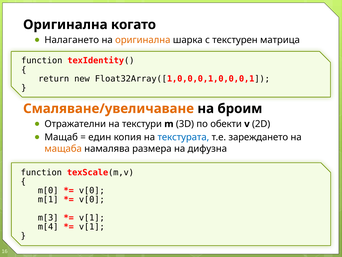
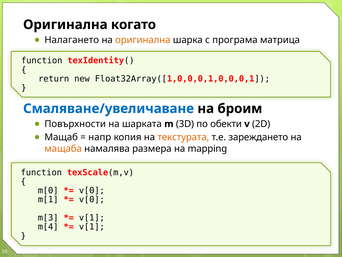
текстурен: текстурен -> програма (235, 40)
Смаляване/увеличаване colour: orange -> blue (109, 108)
Отражателни: Отражателни -> Повърхности (75, 124)
текстури: текстури -> шарката (142, 124)
един: един -> напр (100, 137)
текстурата colour: blue -> orange (183, 137)
дифузна: дифузна -> mapping (207, 148)
